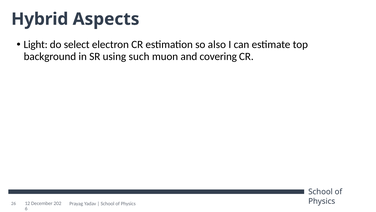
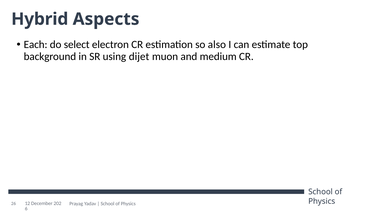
Light: Light -> Each (36, 45)
such: such -> dijet (139, 56)
covering: covering -> medium (218, 56)
